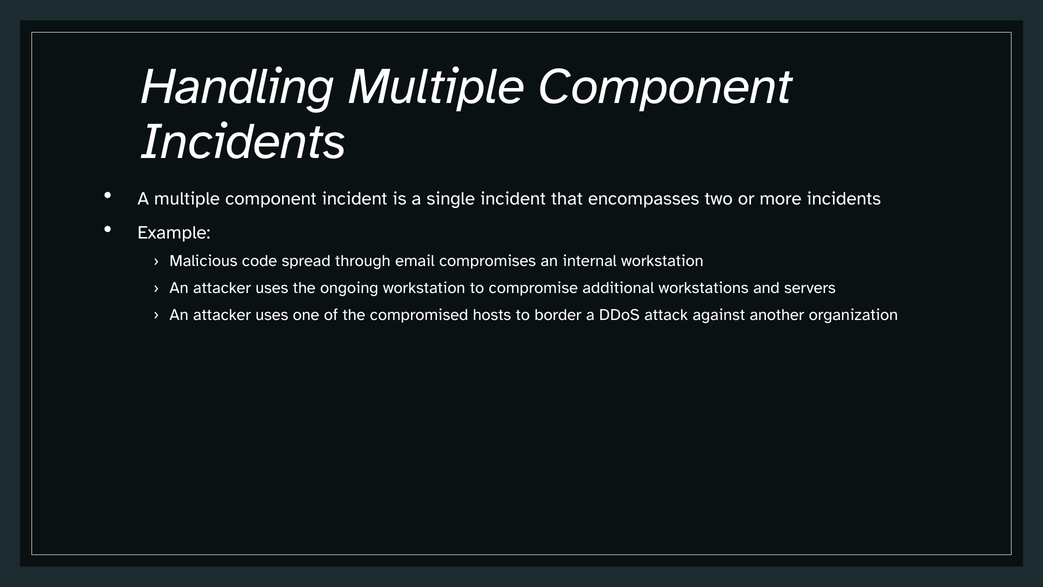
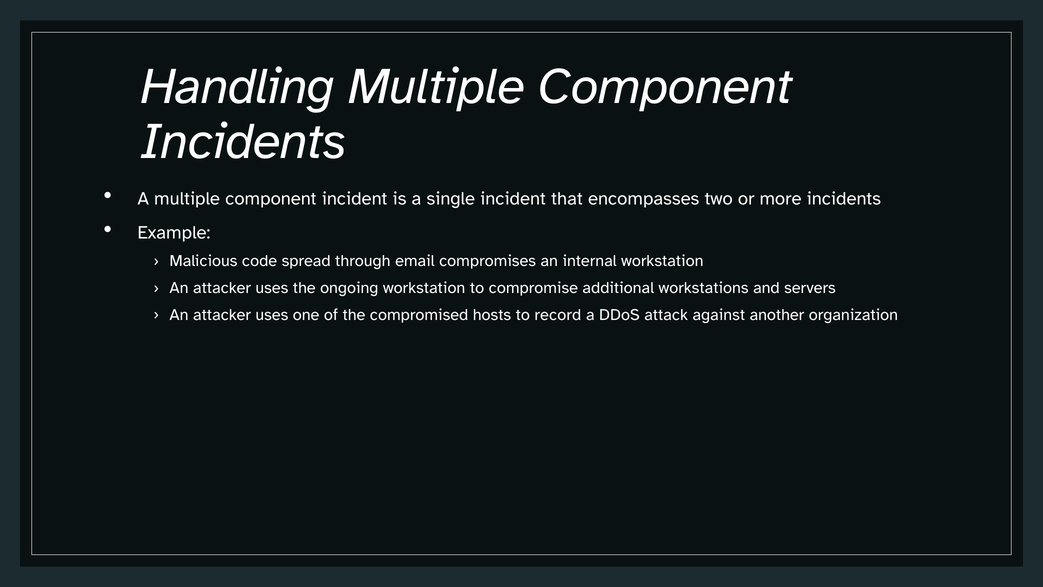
border: border -> record (558, 315)
